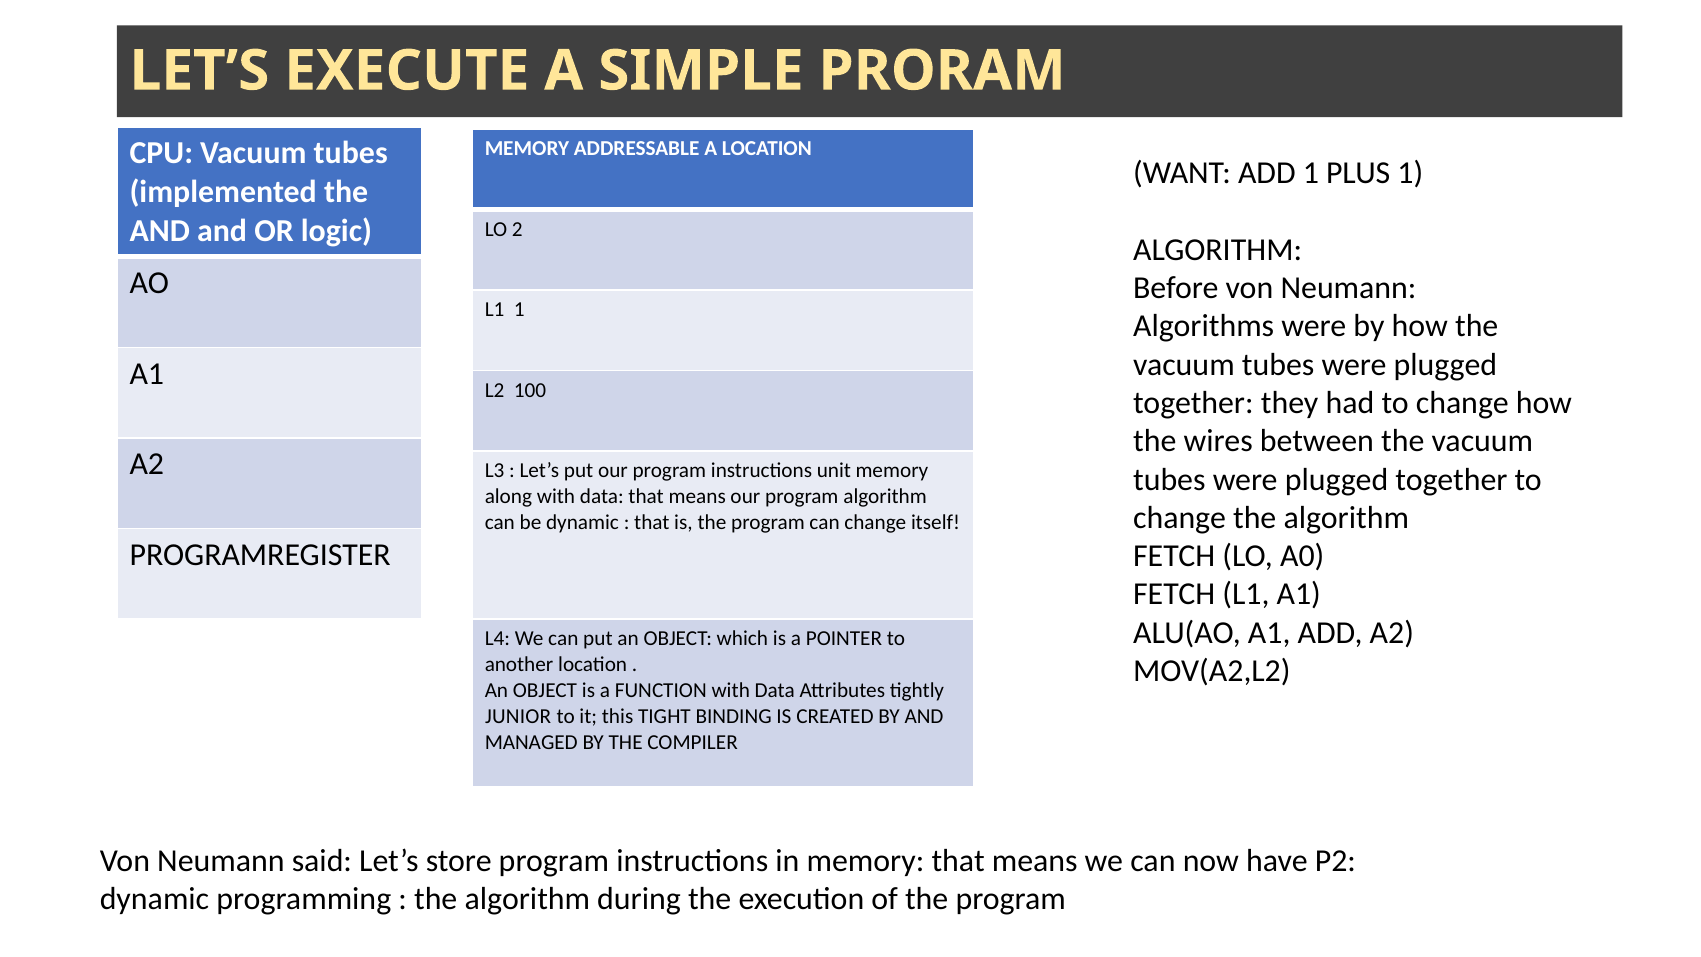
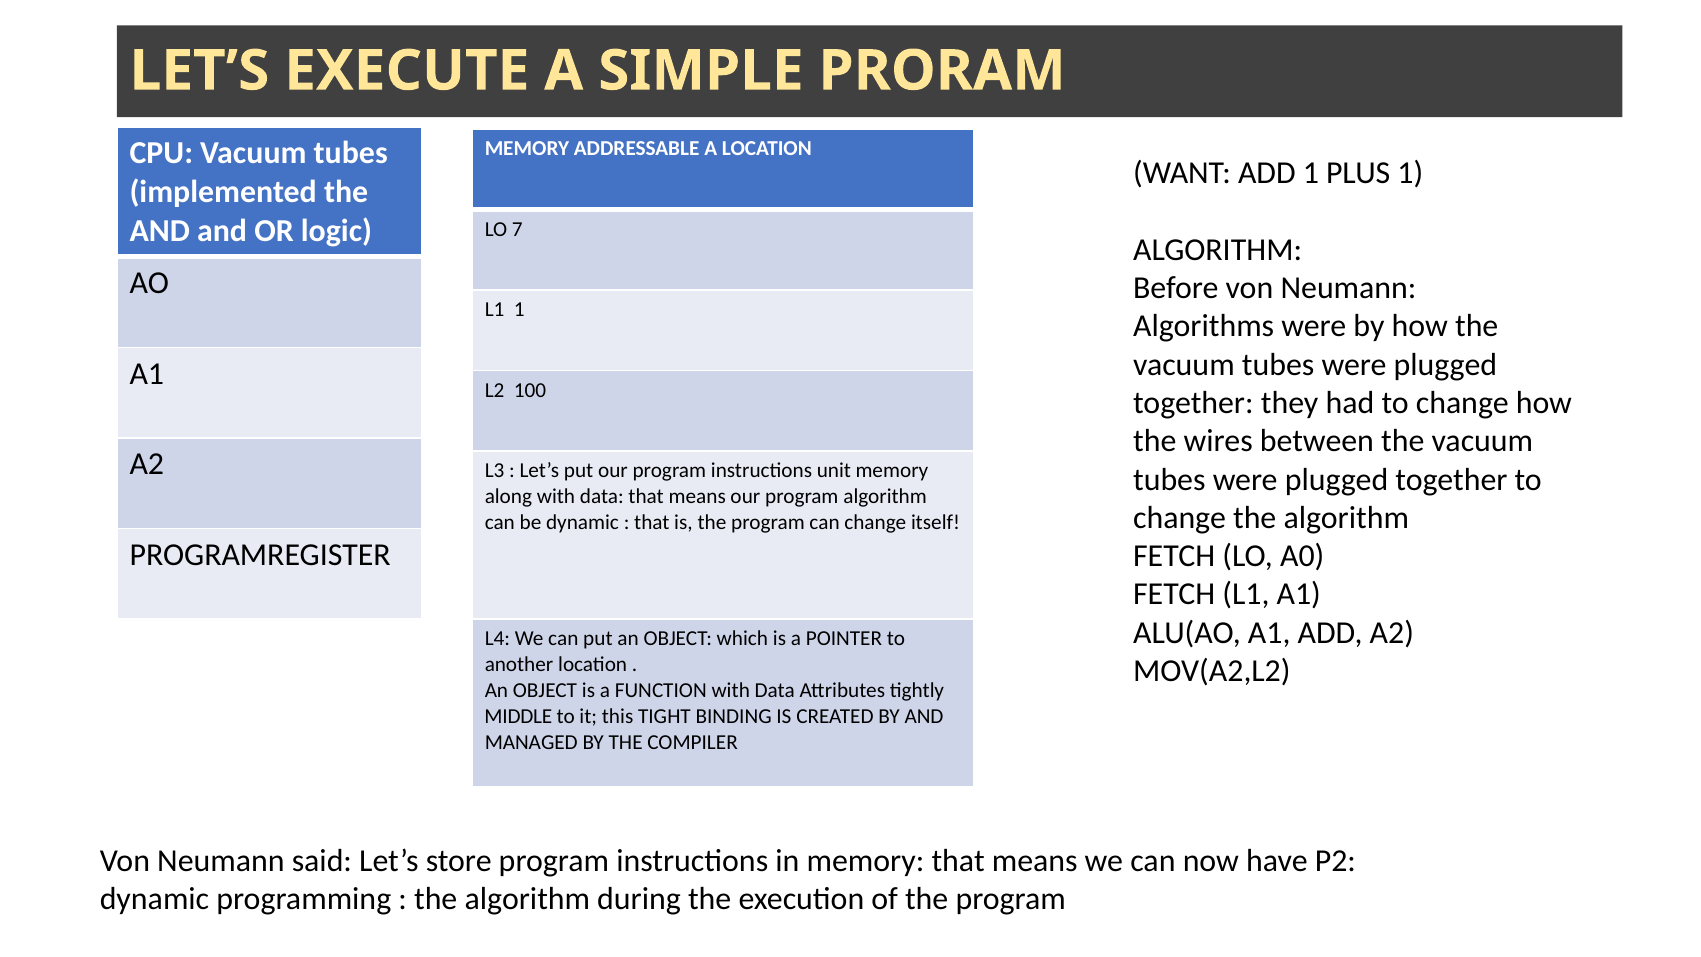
2: 2 -> 7 (517, 229)
JUNIOR: JUNIOR -> MIDDLE (518, 716)
